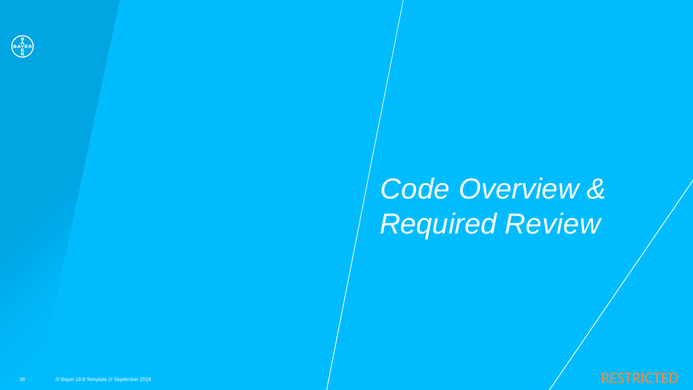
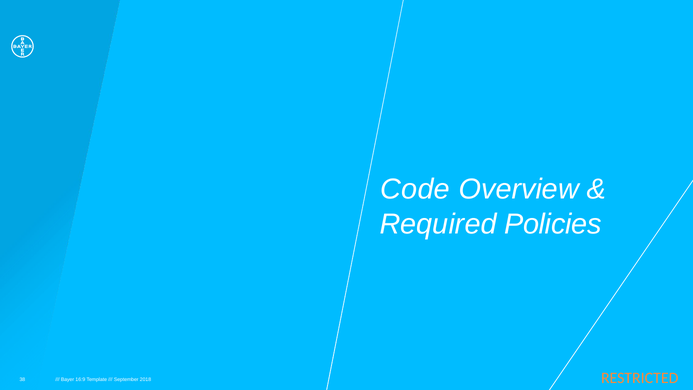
Review: Review -> Policies (553, 224)
